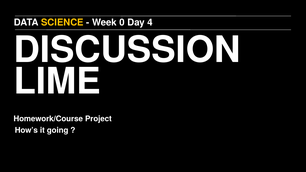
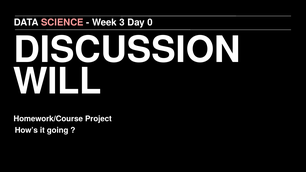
SCIENCE colour: yellow -> pink (62, 22)
0: 0 -> 3 (122, 22)
4: 4 -> 0 (150, 22)
LIME: LIME -> WILL (57, 81)
